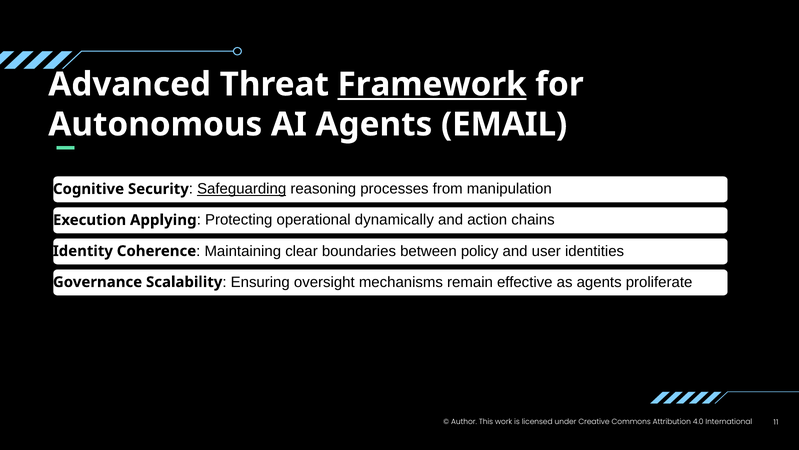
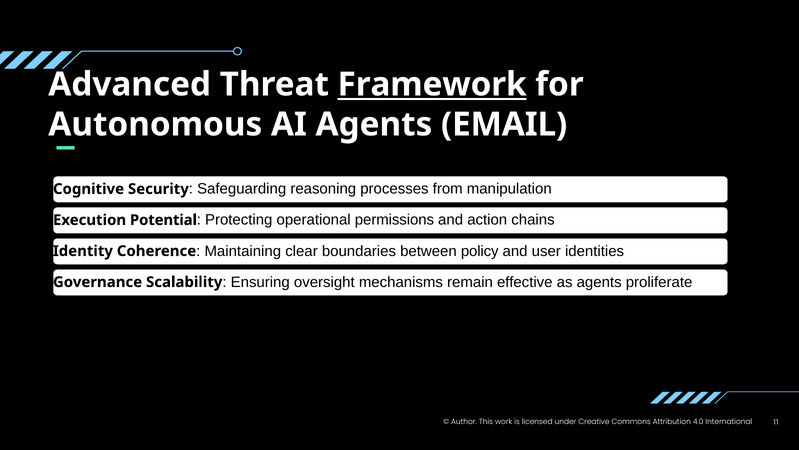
Safeguarding underline: present -> none (242, 189)
Applying: Applying -> Potential (163, 220)
dynamically: dynamically -> permissions (394, 220)
